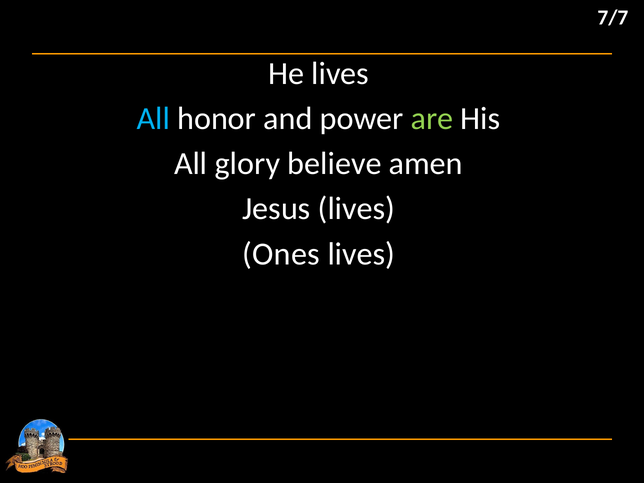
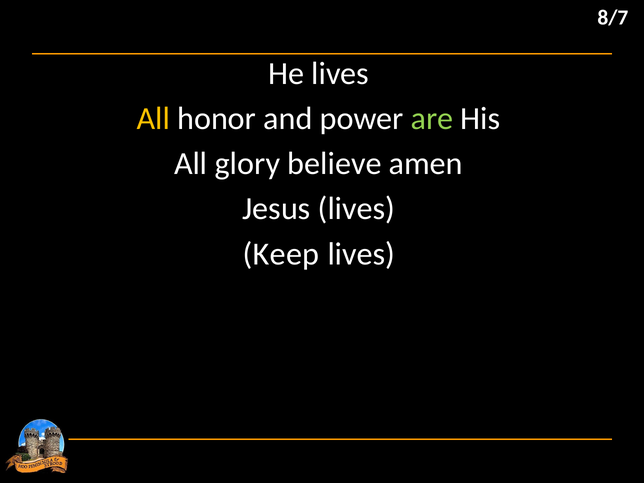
7/7: 7/7 -> 8/7 (613, 18)
All colour: light blue -> yellow (153, 119)
Ones: Ones -> Keep (281, 254)
